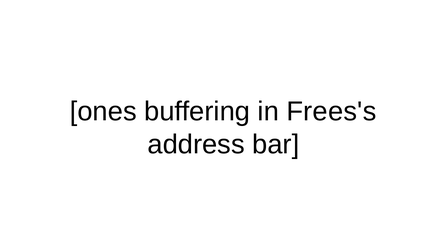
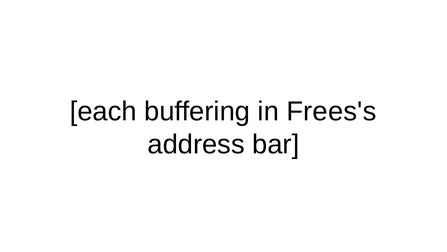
ones: ones -> each (103, 111)
